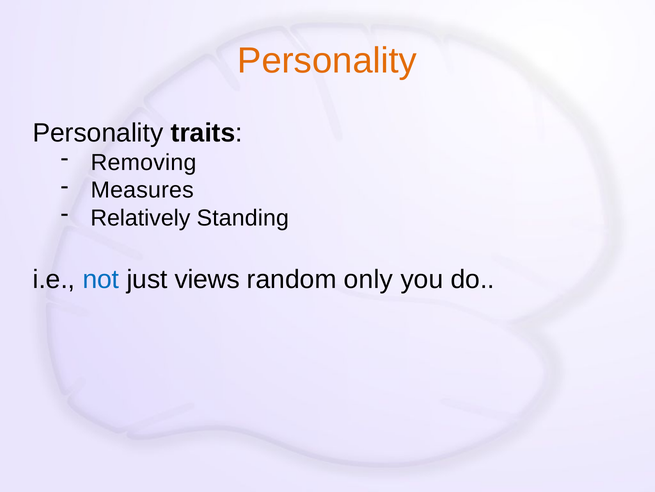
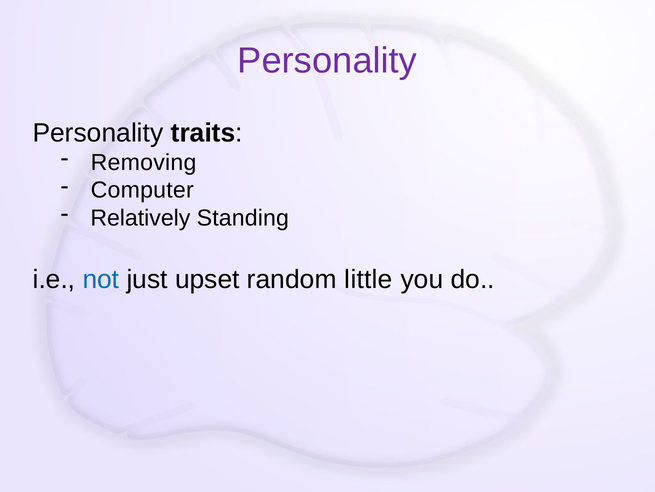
Personality colour: orange -> purple (327, 61)
Measures: Measures -> Computer (142, 190)
views: views -> upset (207, 279)
only: only -> little (369, 279)
